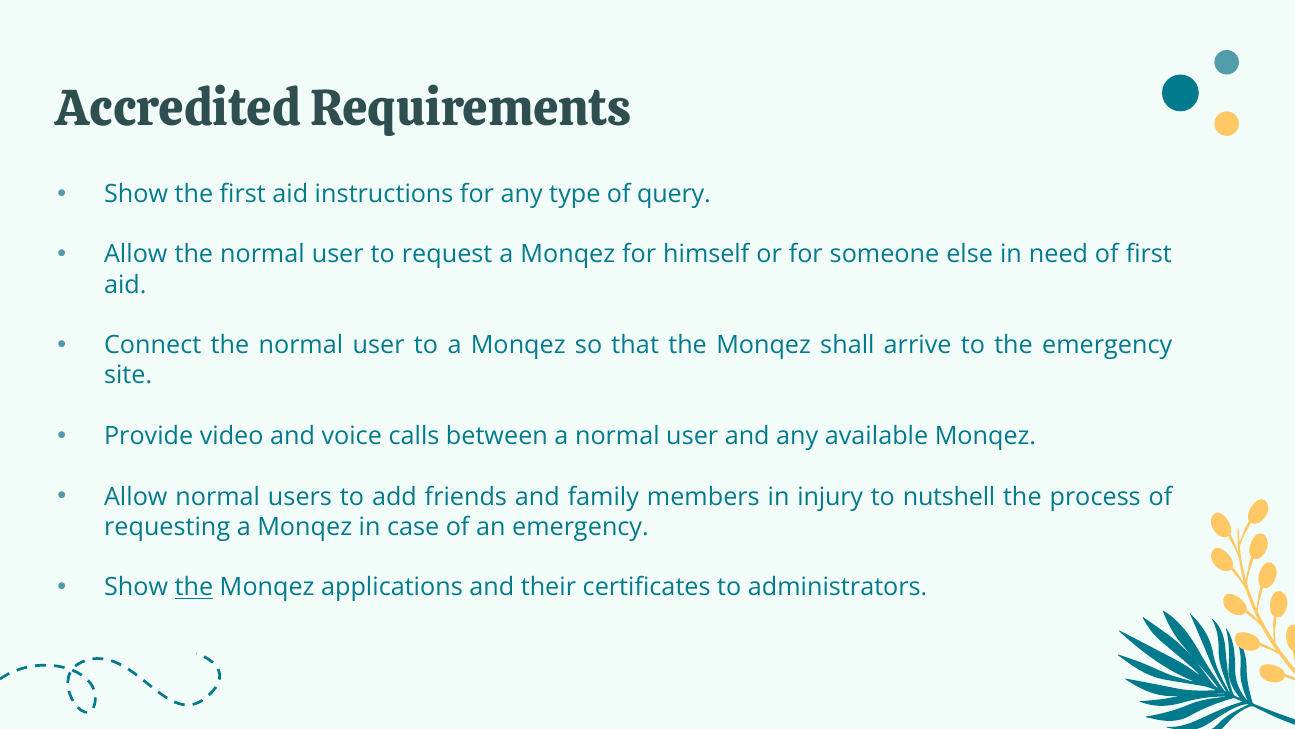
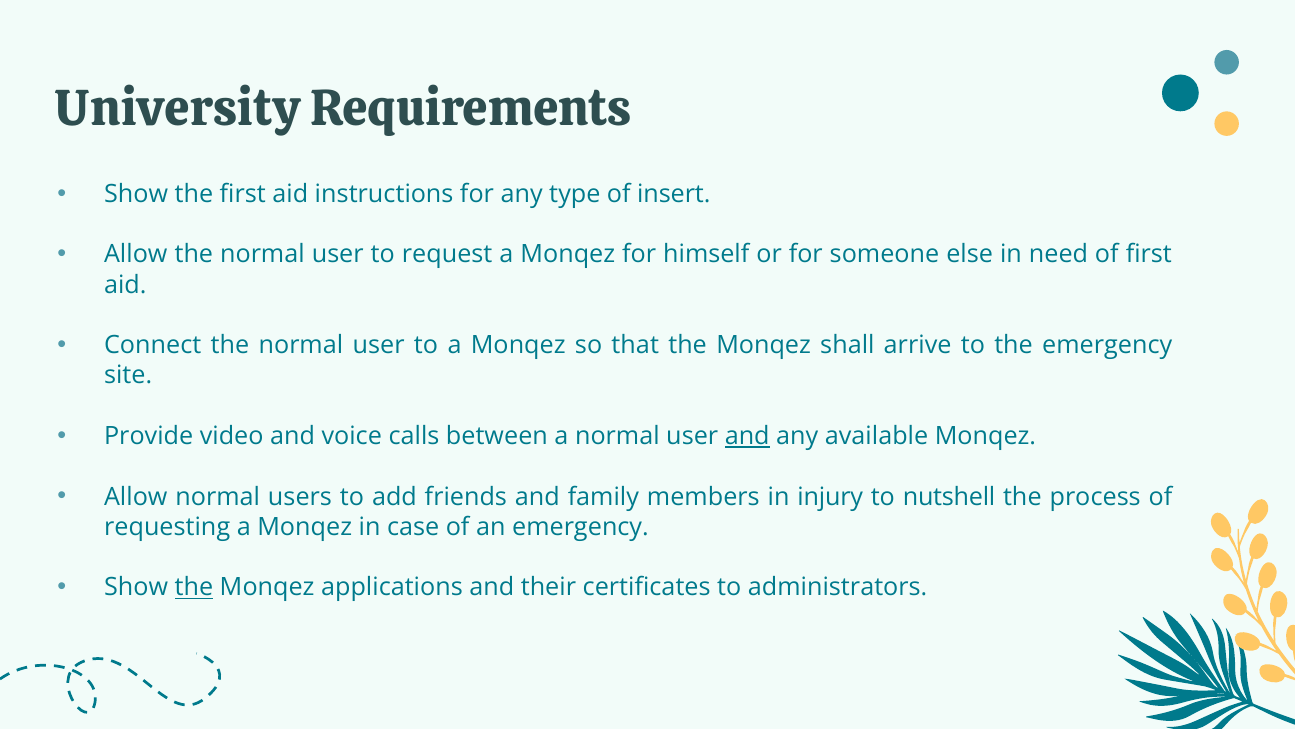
Accredited: Accredited -> University (178, 109)
query: query -> insert (674, 194)
and underline: none -> present (747, 436)
